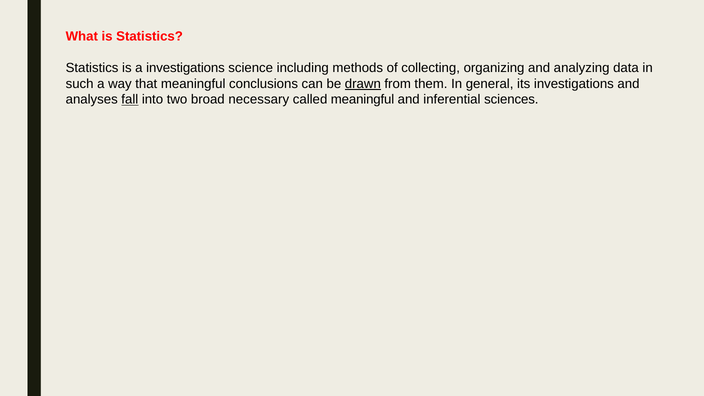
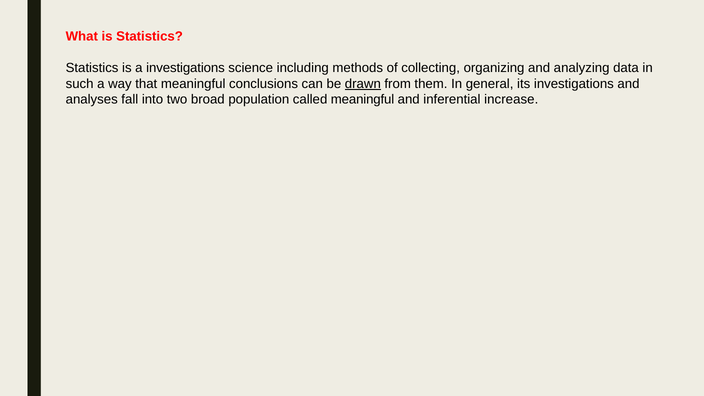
fall underline: present -> none (130, 100)
necessary: necessary -> population (259, 100)
sciences: sciences -> increase (511, 100)
